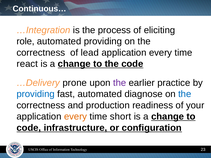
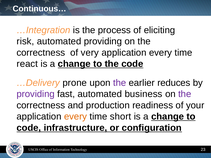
role: role -> risk (25, 41)
lead: lead -> very (90, 53)
practice: practice -> reduces (174, 83)
providing colour: blue -> purple (36, 94)
diagnose: diagnose -> business (144, 94)
the colour: blue -> purple (185, 94)
